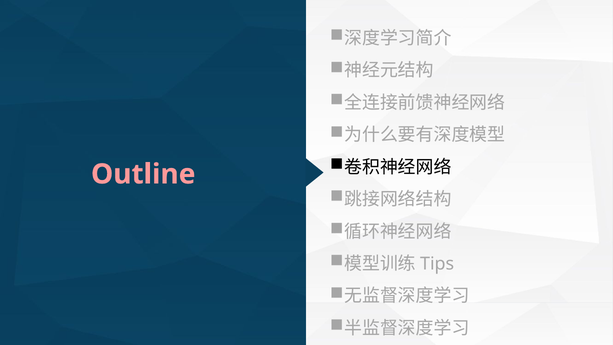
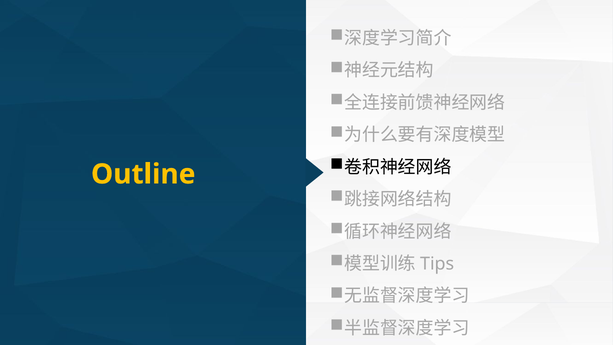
Outline colour: pink -> yellow (143, 174)
